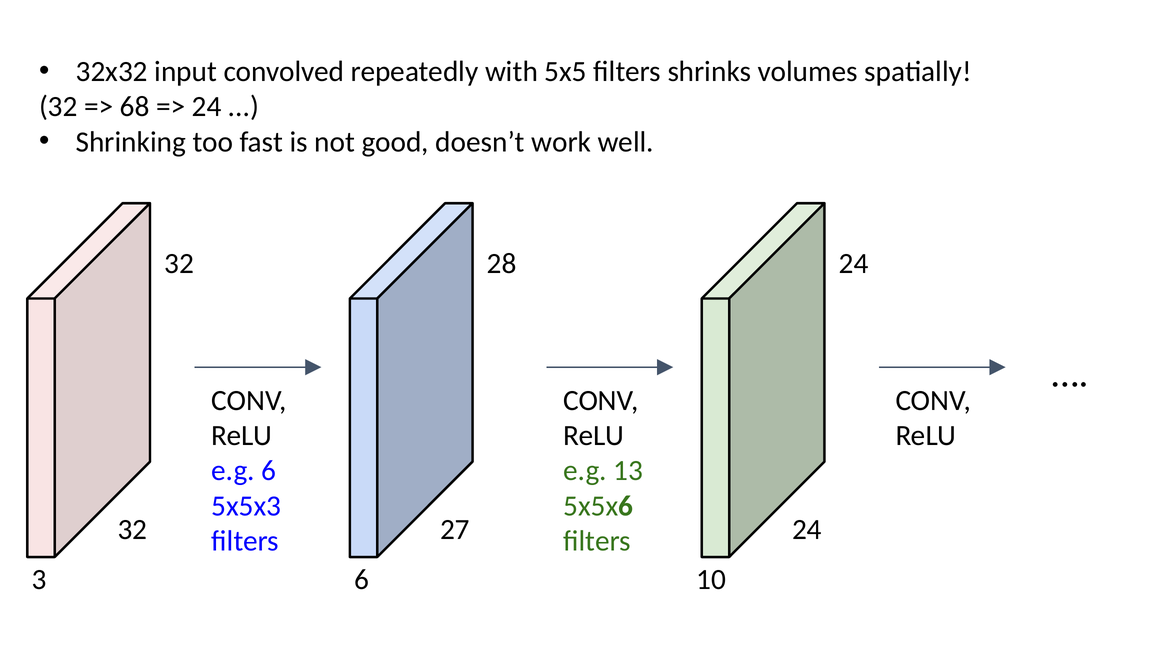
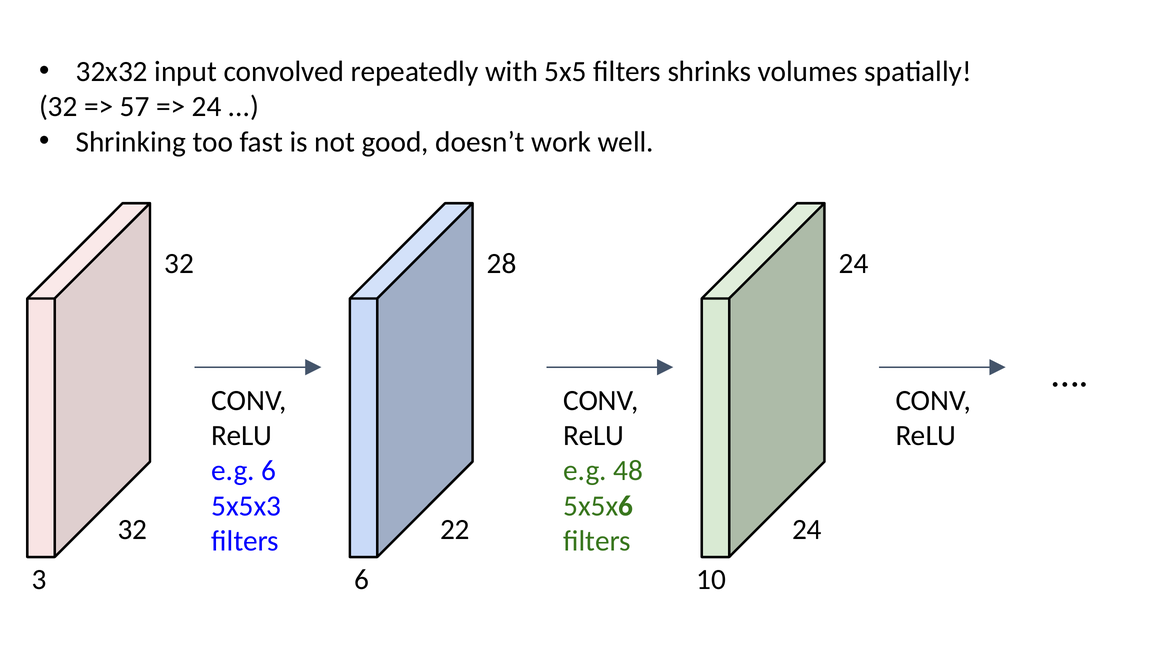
68: 68 -> 57 (135, 107)
13: 13 -> 48 (628, 471)
27: 27 -> 22 (455, 529)
